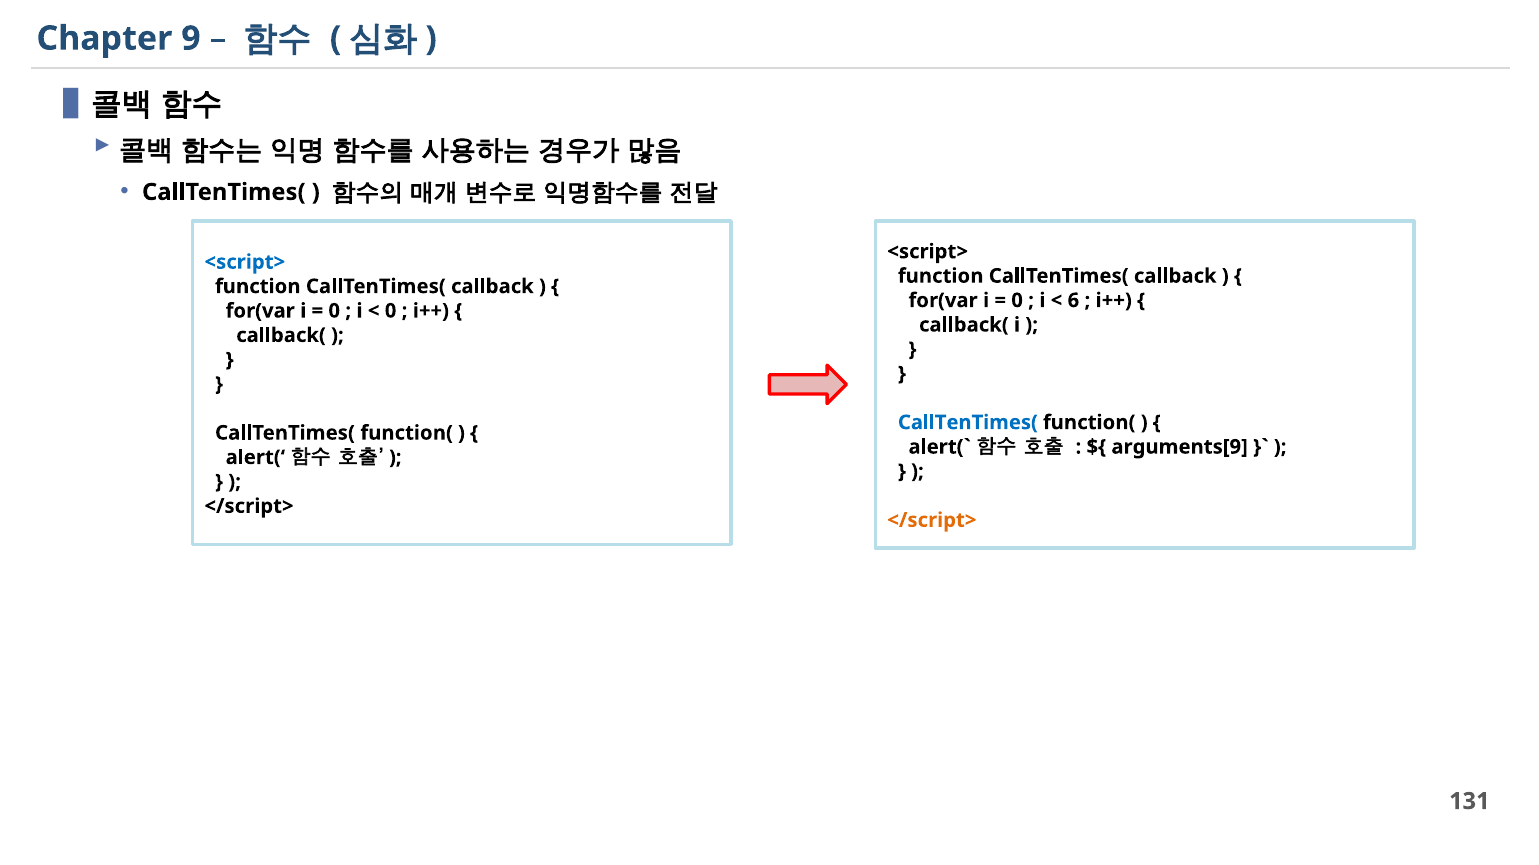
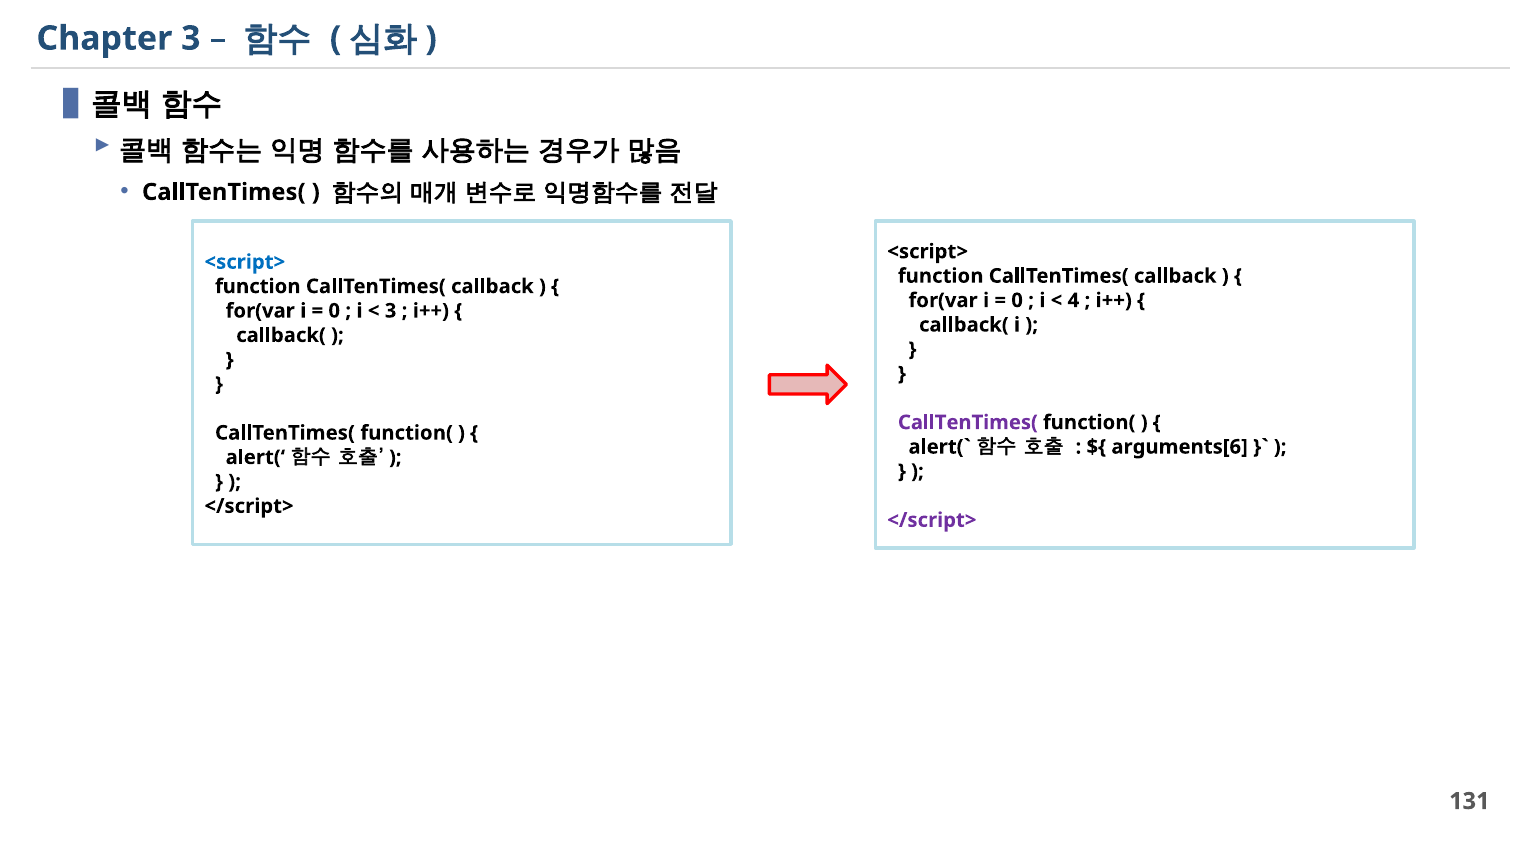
Chapter 9: 9 -> 3 (191, 38)
6: 6 -> 4 (1073, 301)
0: 0 -> 3 (391, 311)
CallTenTimes( colour: blue -> purple (968, 423)
arguments[9: arguments[9 -> arguments[6 (1180, 447)
</script> colour: orange -> purple (932, 520)
